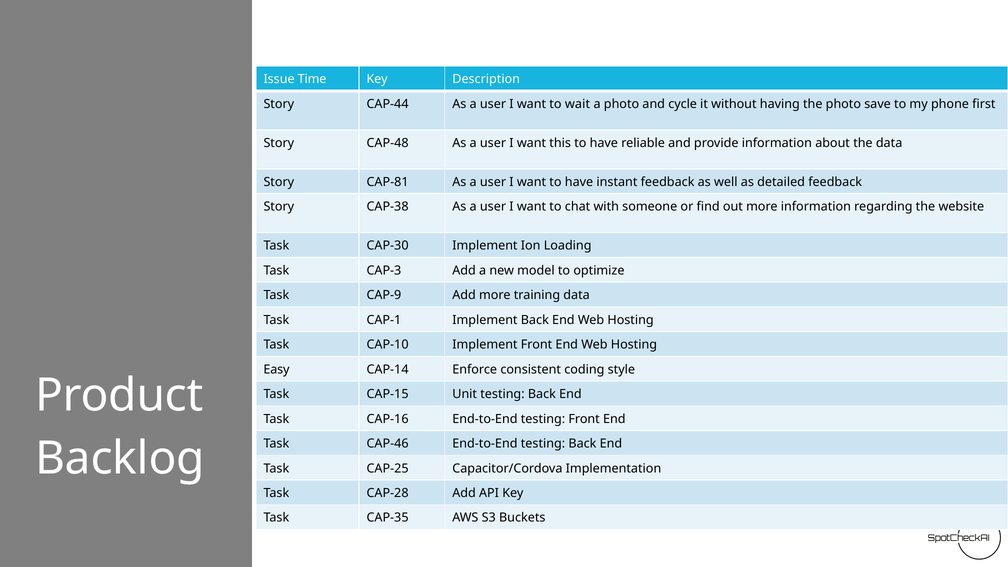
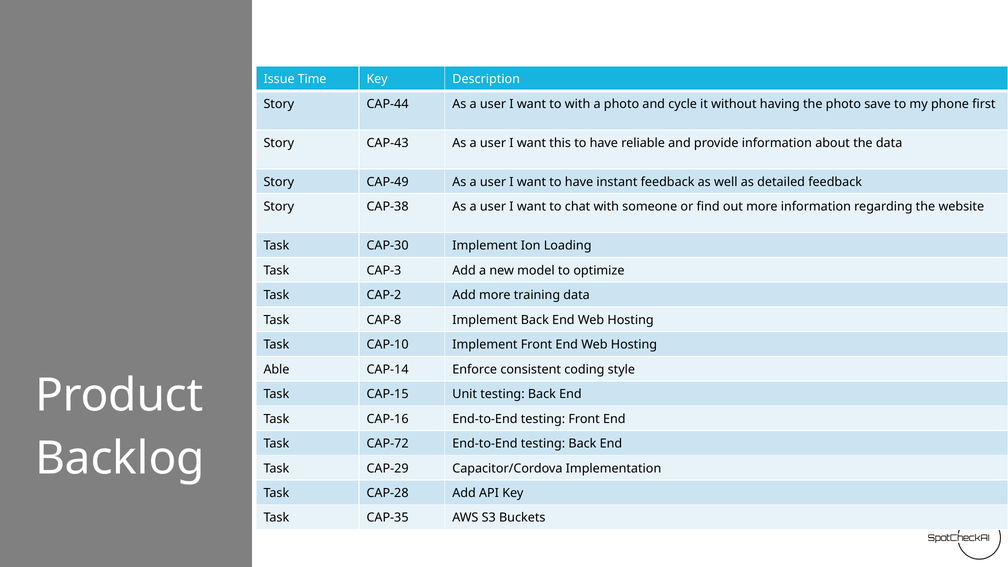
to wait: wait -> with (578, 104)
CAP-48: CAP-48 -> CAP-43 (388, 143)
CAP-81: CAP-81 -> CAP-49 (388, 182)
CAP-9: CAP-9 -> CAP-2 (384, 295)
CAP-1: CAP-1 -> CAP-8 (384, 320)
Easy: Easy -> Able (276, 369)
CAP-46: CAP-46 -> CAP-72 (388, 444)
CAP-25: CAP-25 -> CAP-29 (388, 468)
